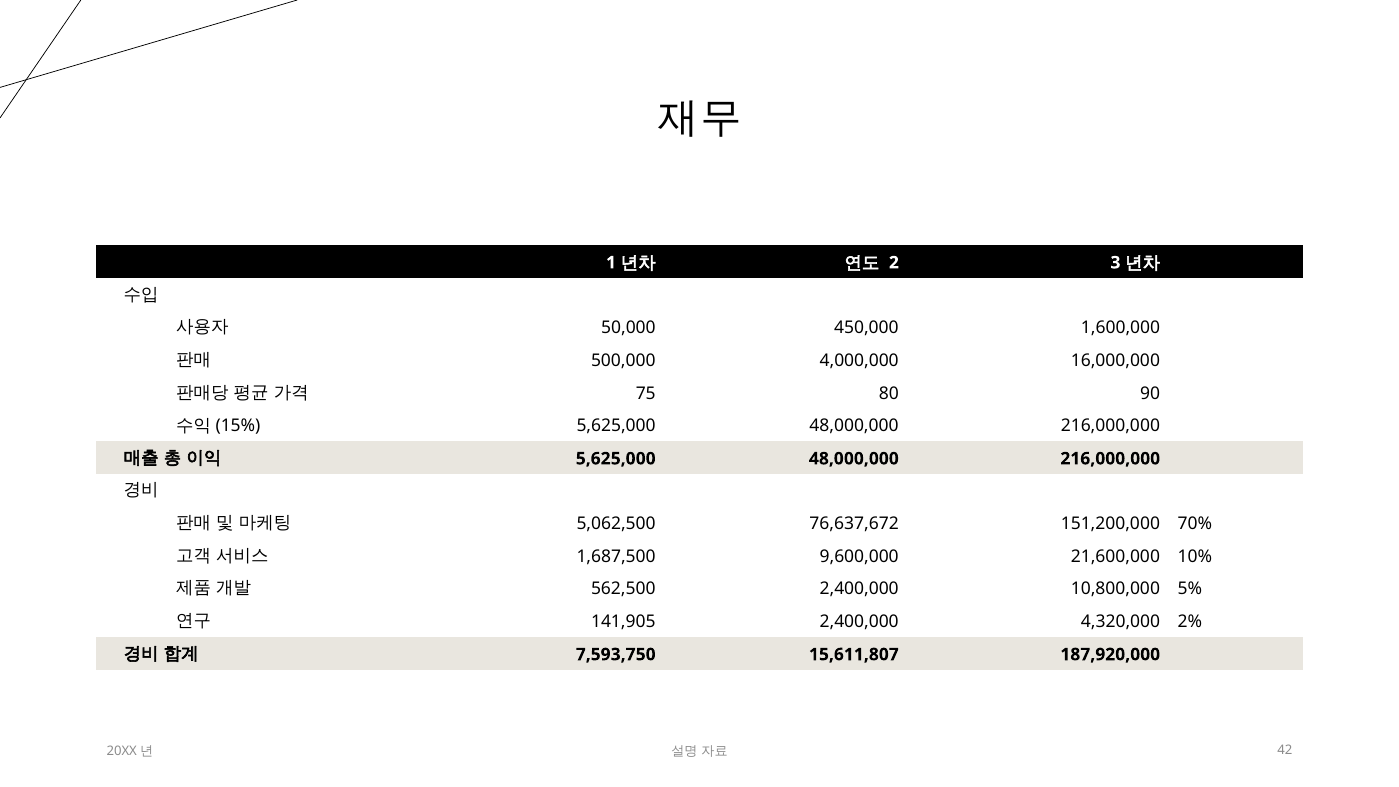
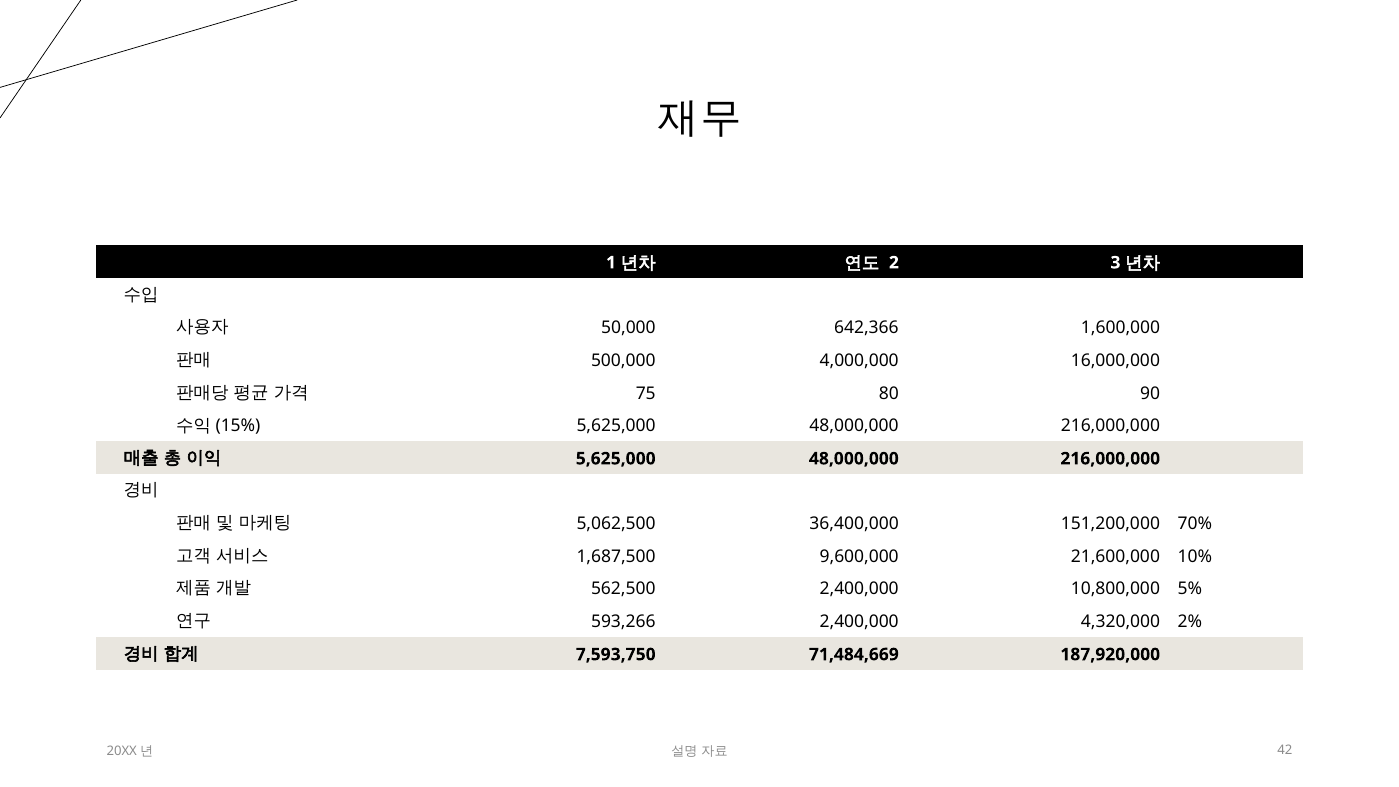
450,000: 450,000 -> 642,366 (866, 328)
76,637,672: 76,637,672 -> 36,400,000 (854, 524)
141,905: 141,905 -> 593,266 (623, 622)
15,611,807: 15,611,807 -> 71,484,669 (854, 654)
